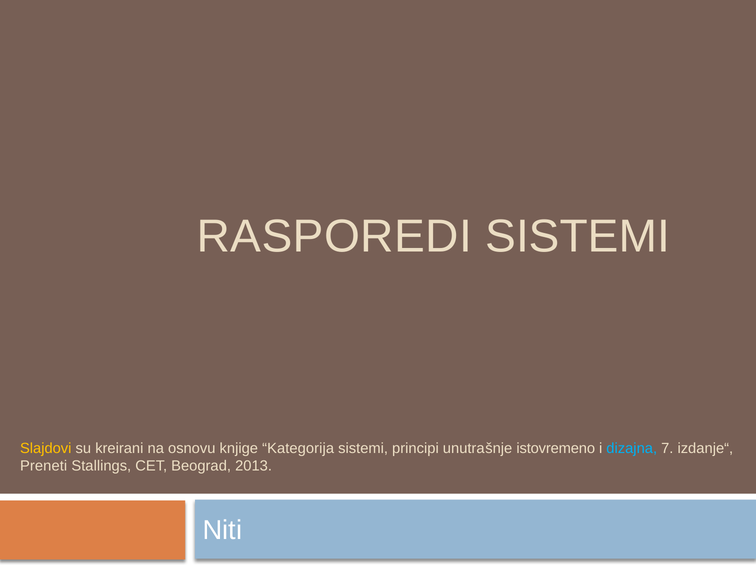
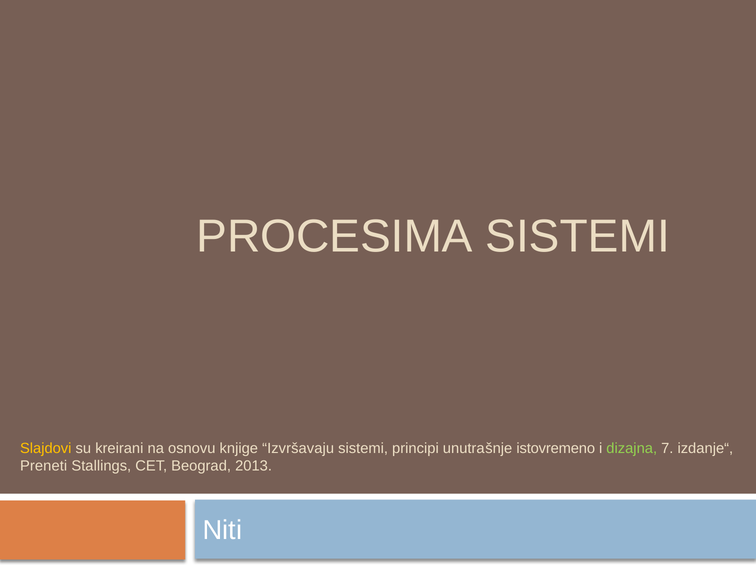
RASPOREDI: RASPOREDI -> PROCESIMA (335, 236)
Kategorija: Kategorija -> Izvršavaju (298, 448)
dizajna colour: light blue -> light green (632, 448)
